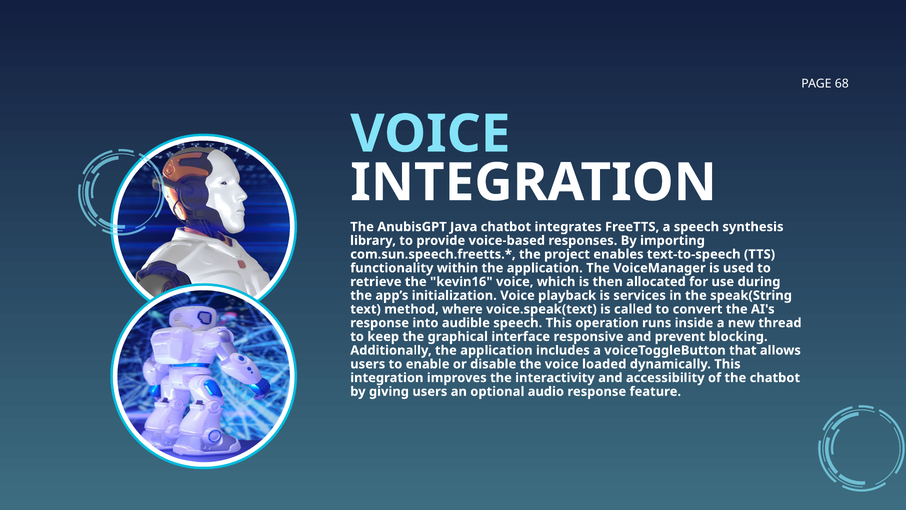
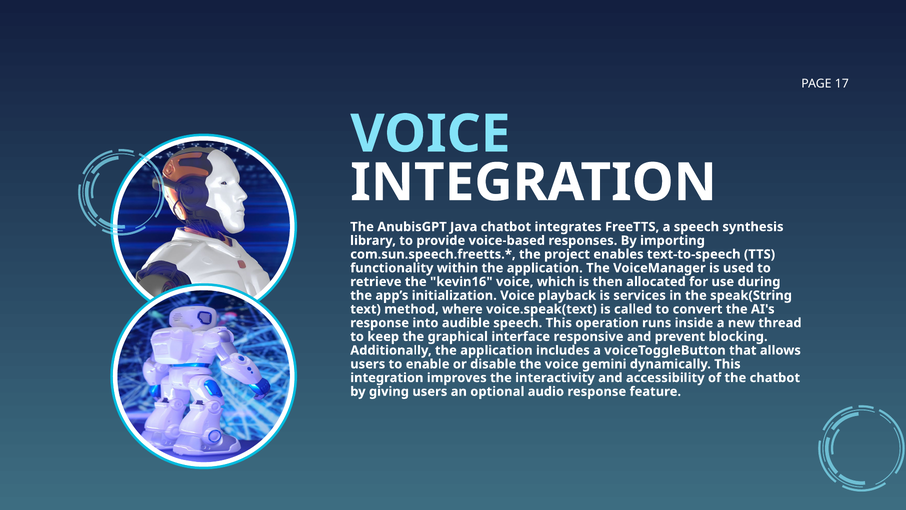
68: 68 -> 17 (842, 84)
loaded: loaded -> gemini (604, 364)
